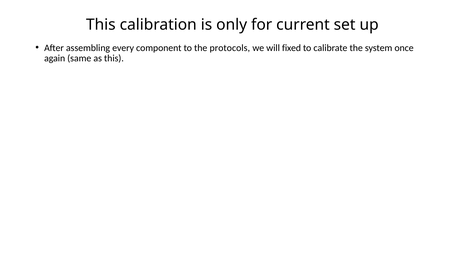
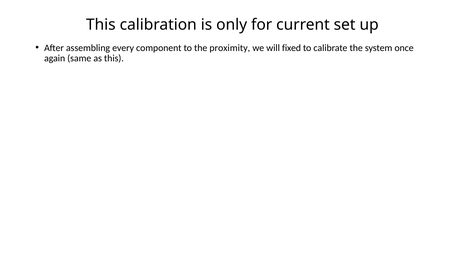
protocols: protocols -> proximity (230, 48)
